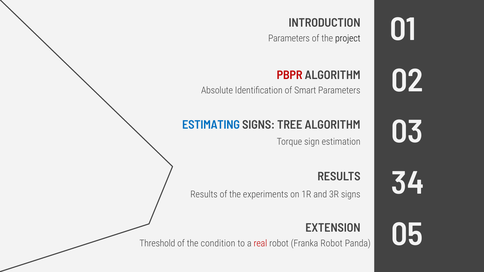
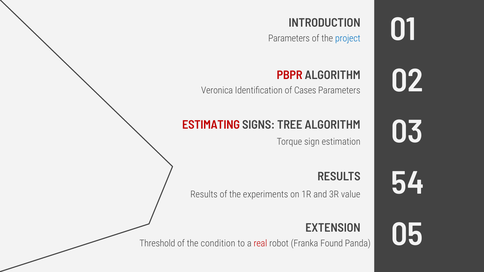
project colour: black -> blue (348, 38)
Absolute: Absolute -> Veronica (217, 91)
Smart: Smart -> Cases (305, 91)
ESTIMATING colour: blue -> red (211, 125)
34: 34 -> 54 (408, 183)
3R signs: signs -> value (351, 195)
Franka Robot: Robot -> Found (332, 244)
